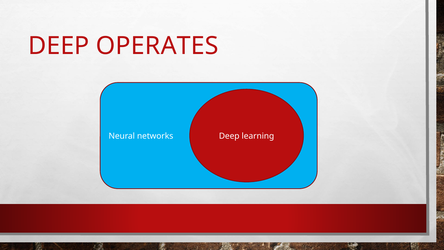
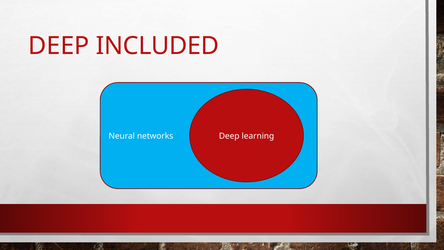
OPERATES: OPERATES -> INCLUDED (157, 46)
